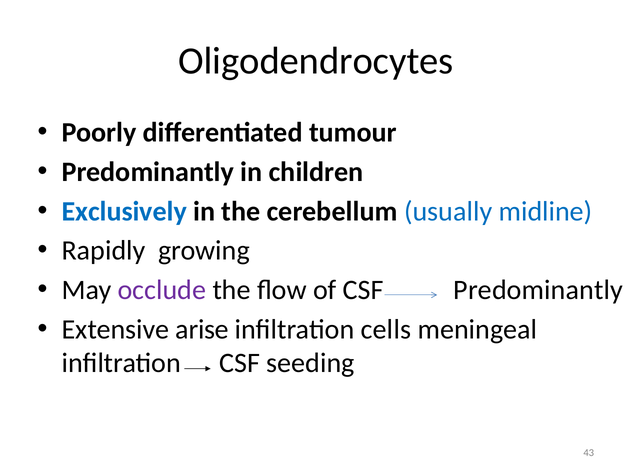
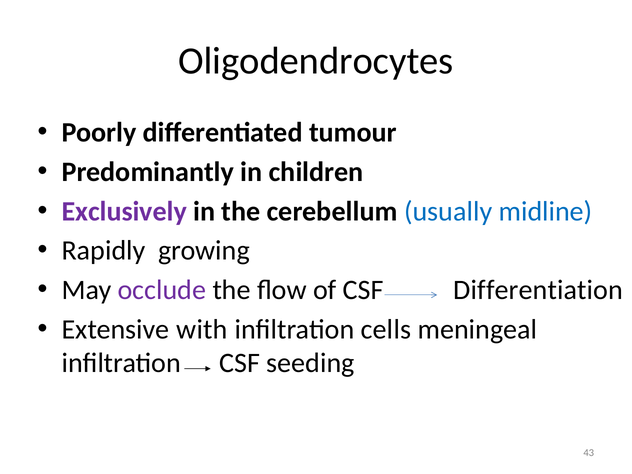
Exclusively colour: blue -> purple (124, 211)
CSF Predominantly: Predominantly -> Differentiation (538, 290)
arise: arise -> with (202, 329)
